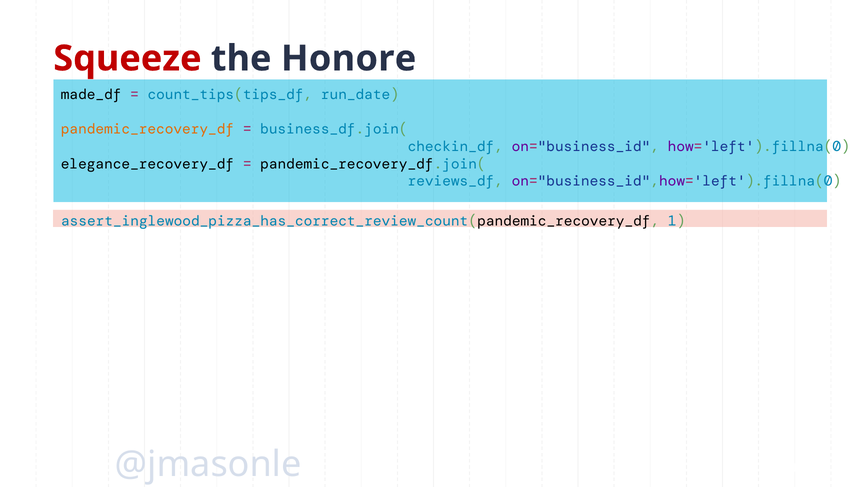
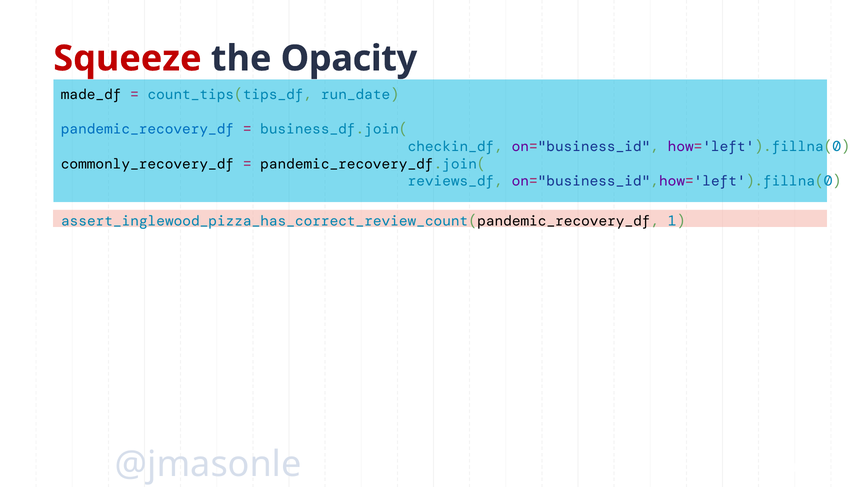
Honore: Honore -> Opacity (349, 59)
pandemic_recovery_df colour: orange -> blue (147, 129)
elegance_recovery_df: elegance_recovery_df -> commonly_recovery_df (147, 164)
